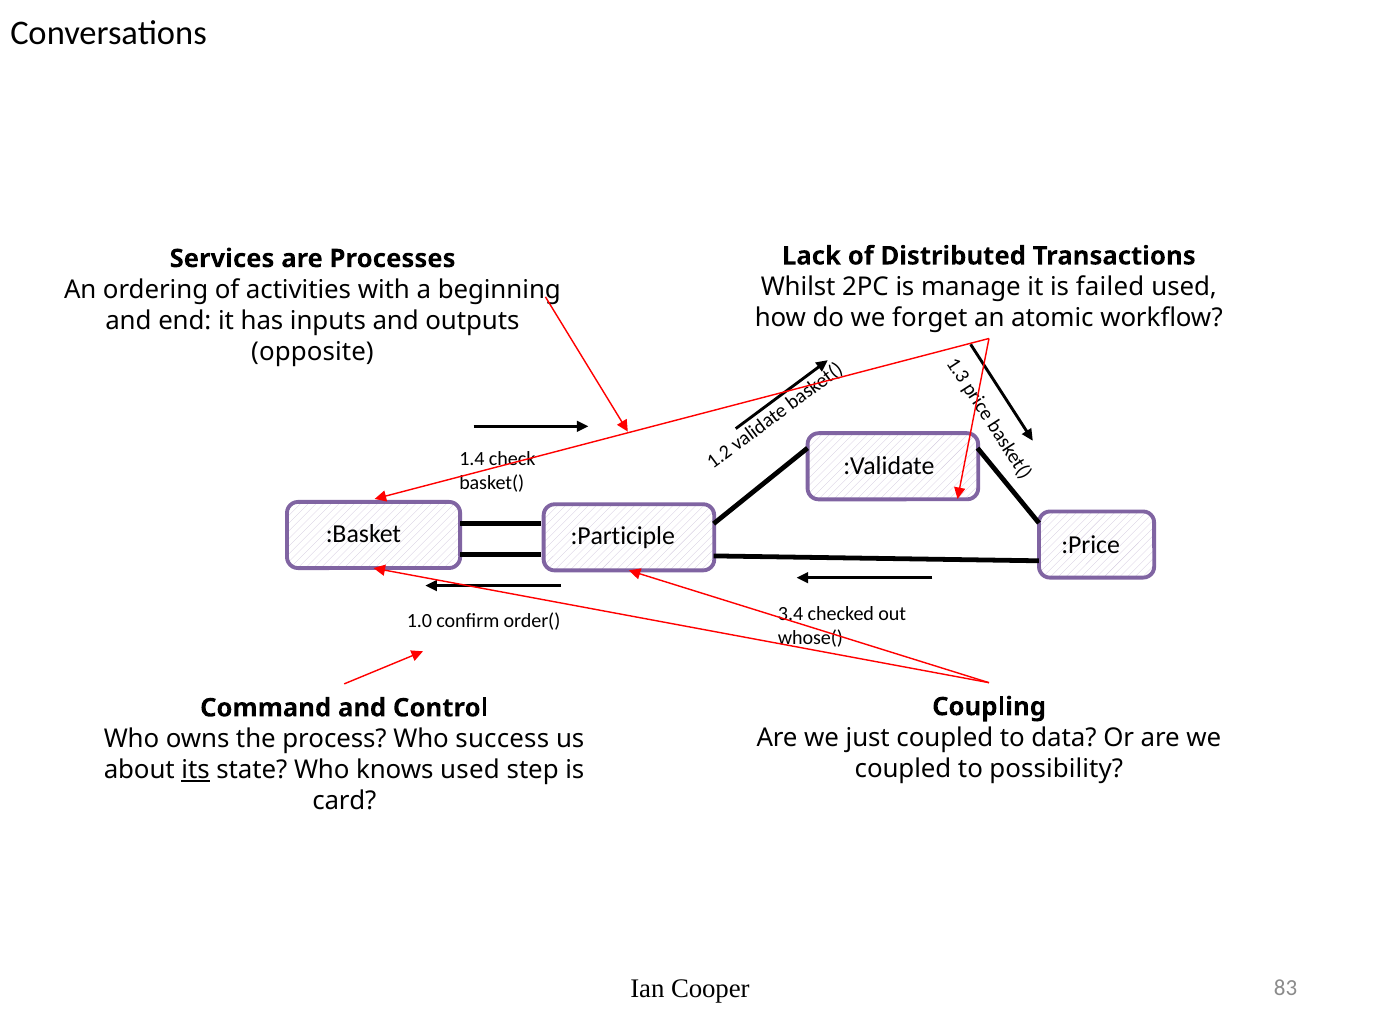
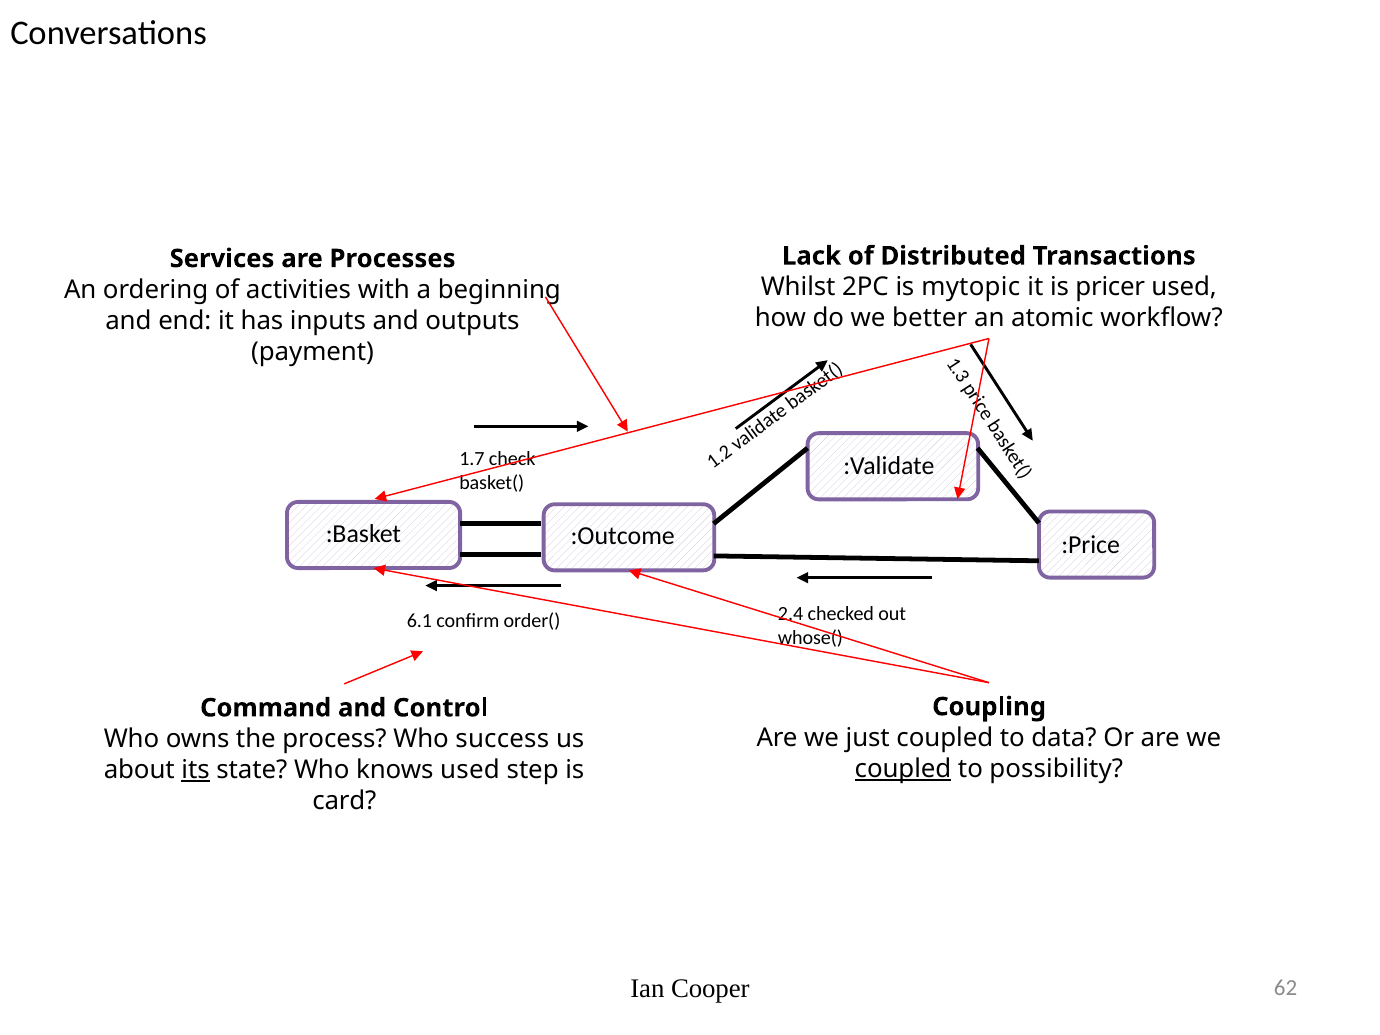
manage: manage -> mytopic (971, 287)
failed: failed -> pricer (1110, 287)
forget: forget -> better (930, 318)
opposite: opposite -> payment (313, 352)
1.4: 1.4 -> 1.7 (472, 459)
:Participle: :Participle -> :Outcome (623, 536)
3.4: 3.4 -> 2.4 (791, 613)
1.0: 1.0 -> 6.1 (419, 621)
coupled underline: none -> present (903, 769)
83: 83 -> 62 (1286, 988)
